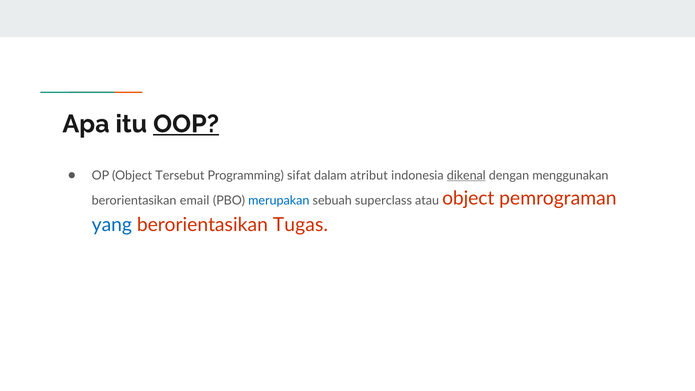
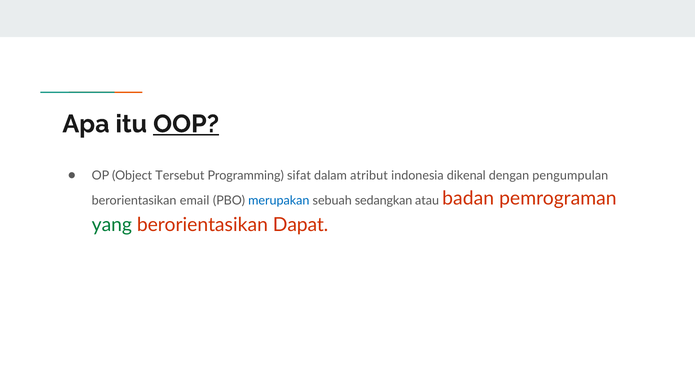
dikenal underline: present -> none (466, 175)
menggunakan: menggunakan -> pengumpulan (570, 175)
superclass: superclass -> sedangkan (384, 201)
atau object: object -> badan (468, 198)
yang colour: blue -> green (112, 225)
Tugas: Tugas -> Dapat (301, 225)
